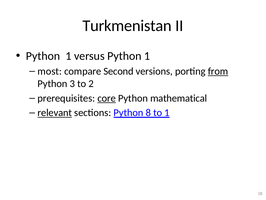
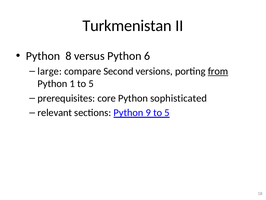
1: 1 -> 8 (68, 56)
versus Python 1: 1 -> 6 (147, 56)
most: most -> large (50, 71)
3: 3 -> 1 (72, 83)
2: 2 -> 5 (91, 83)
core underline: present -> none (107, 98)
mathematical: mathematical -> sophisticated (179, 98)
relevant underline: present -> none (55, 112)
8: 8 -> 9 (148, 112)
1: 1 -> 5 (167, 112)
